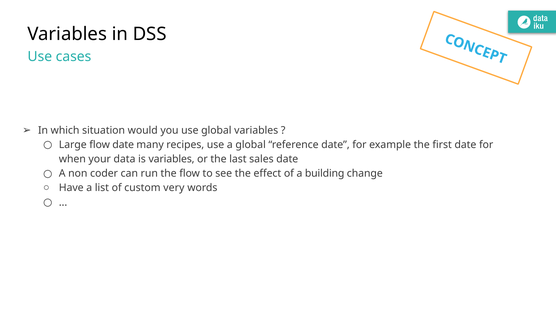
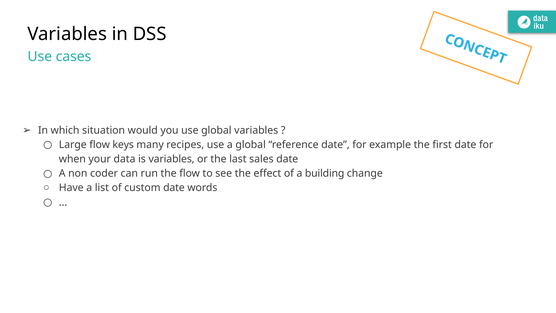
flow date: date -> keys (123, 145)
custom very: very -> date (174, 188)
